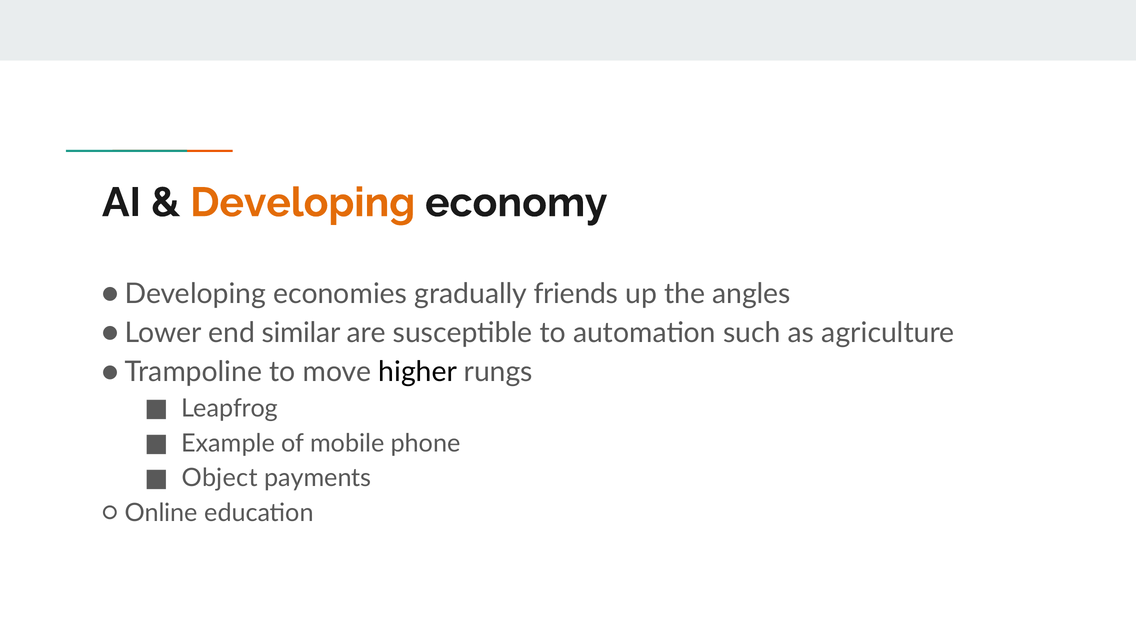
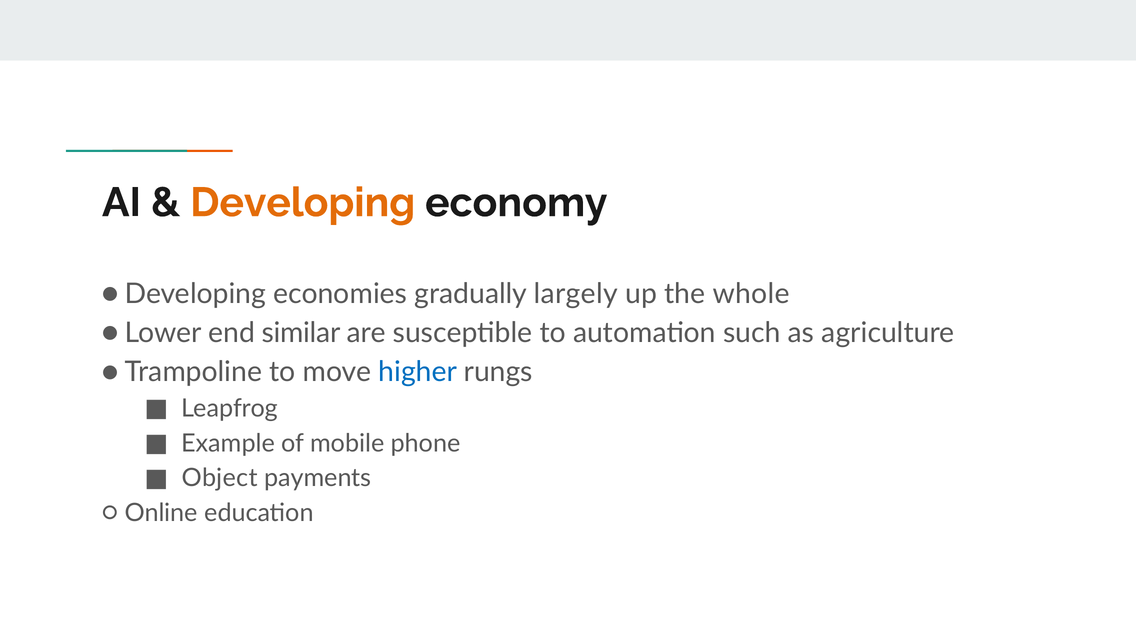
friends: friends -> largely (576, 294)
angles: angles -> whole (751, 294)
higher colour: black -> blue (418, 372)
